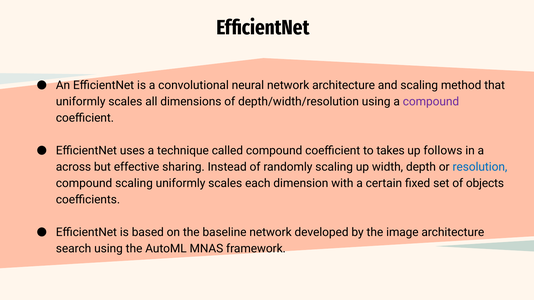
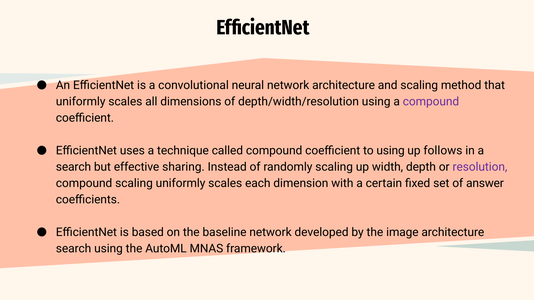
to takes: takes -> using (391, 151)
across: across -> search (73, 167)
resolution colour: blue -> purple (480, 167)
objects: objects -> answer (485, 183)
